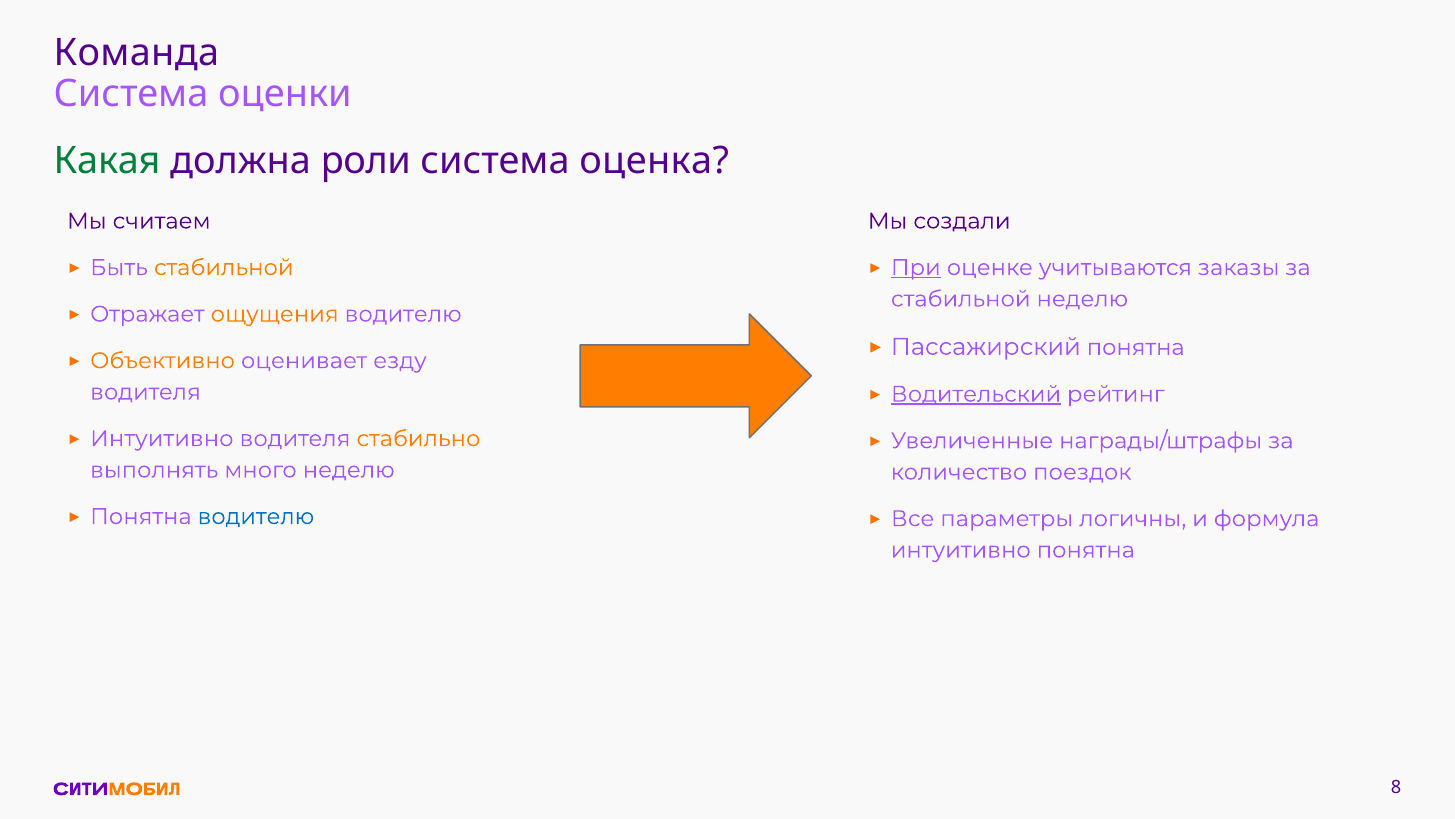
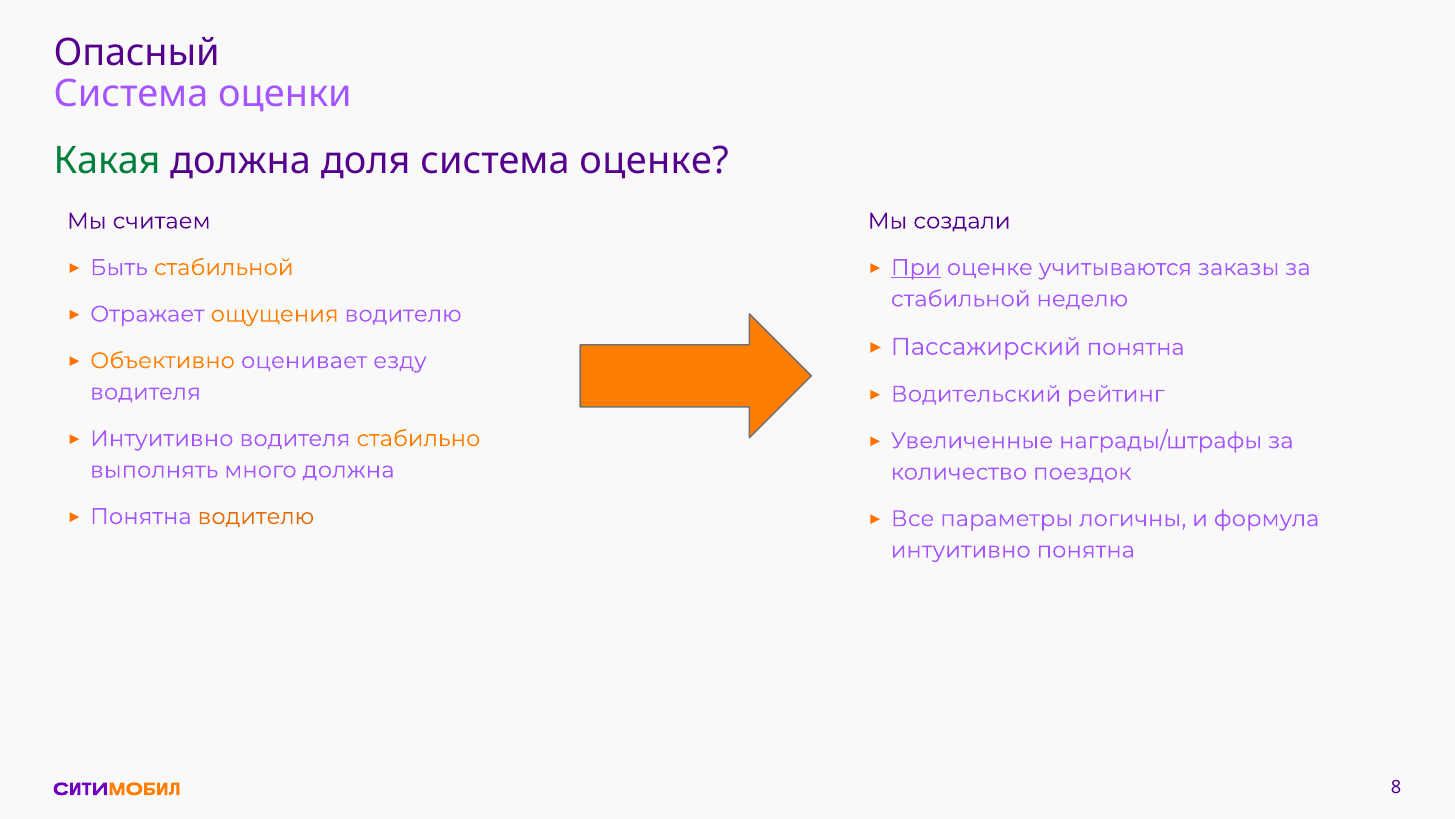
Команда: Команда -> Опасный (137, 53)
роли: роли -> доля (366, 161)
система оценка: оценка -> оценке (654, 161)
Водительский underline: present -> none (976, 394)
много неделю: неделю -> должна (349, 470)
водителю colour: blue -> orange (256, 516)
